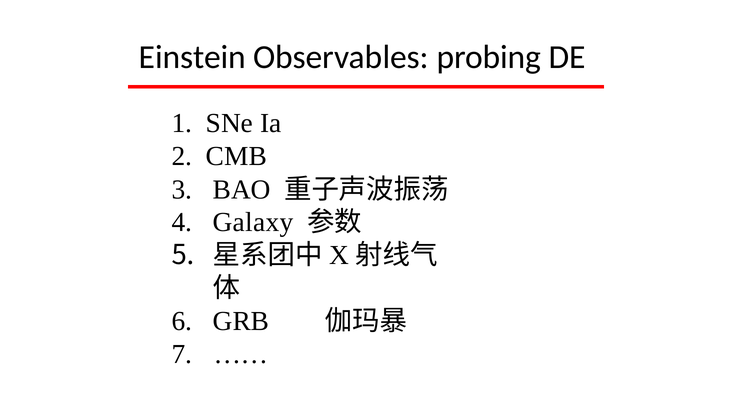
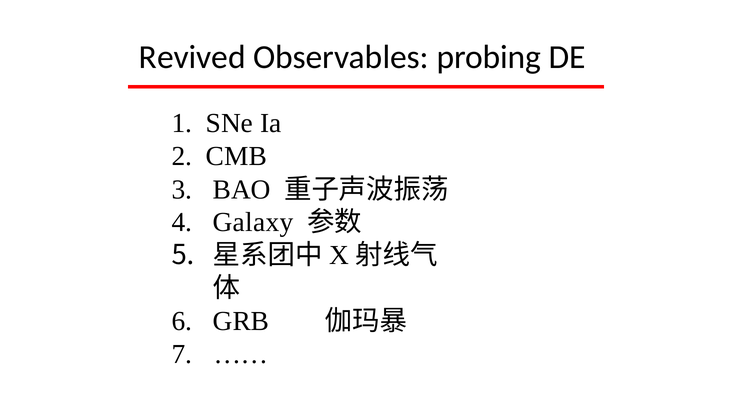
Einstein: Einstein -> Revived (192, 57)
